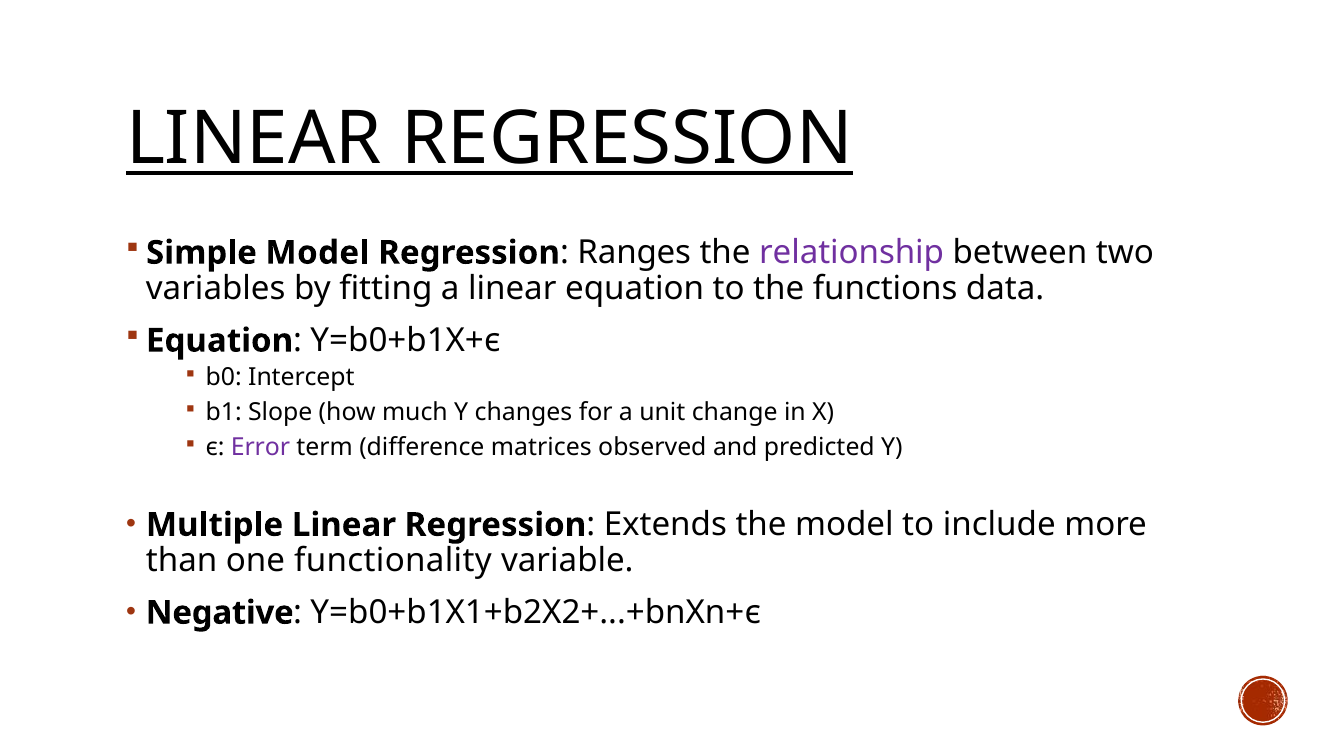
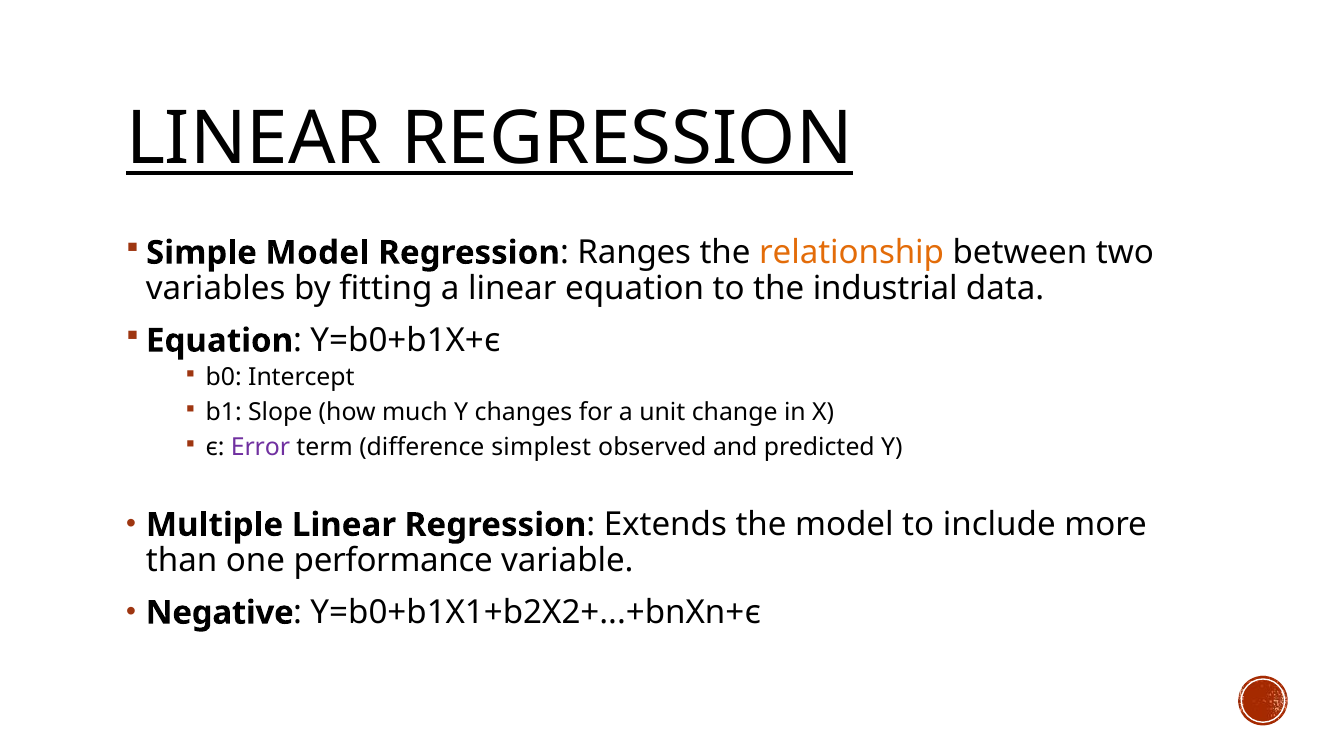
relationship colour: purple -> orange (852, 253)
functions: functions -> industrial (885, 289)
matrices: matrices -> simplest (541, 448)
functionality: functionality -> performance (393, 561)
